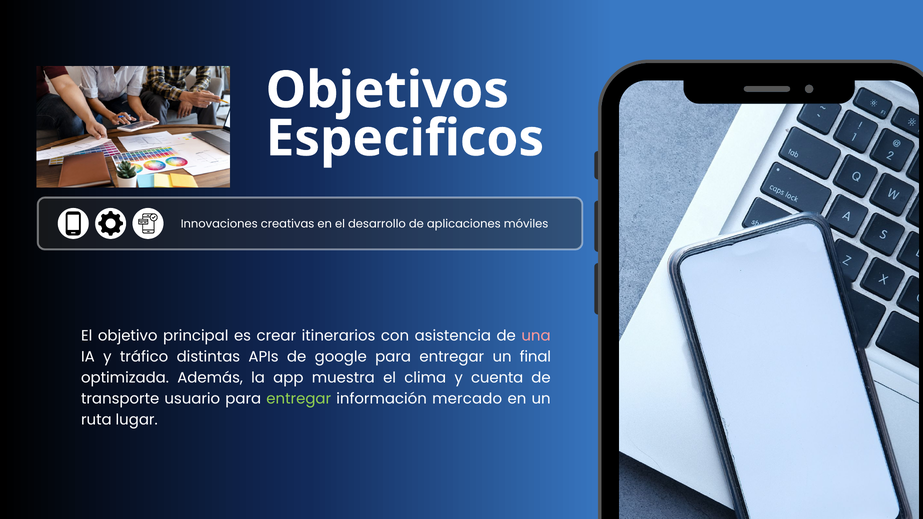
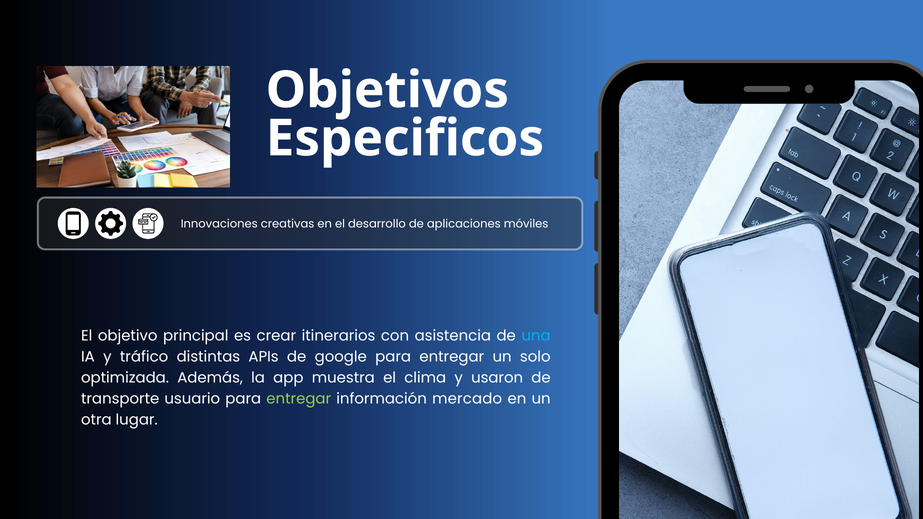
una colour: pink -> light blue (536, 336)
final: final -> solo (535, 357)
cuenta: cuenta -> usaron (497, 378)
ruta: ruta -> otra (96, 420)
